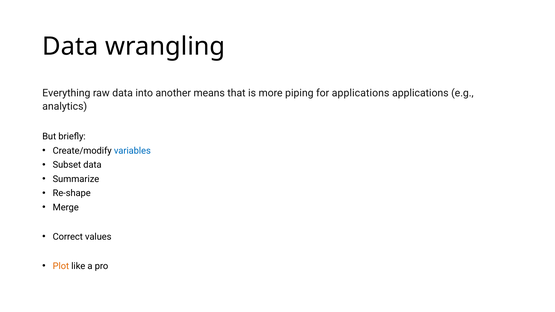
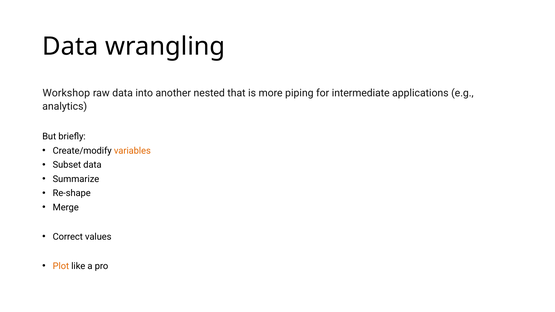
Everything: Everything -> Workshop (66, 93)
means: means -> nested (209, 93)
for applications: applications -> intermediate (361, 93)
variables colour: blue -> orange (132, 151)
